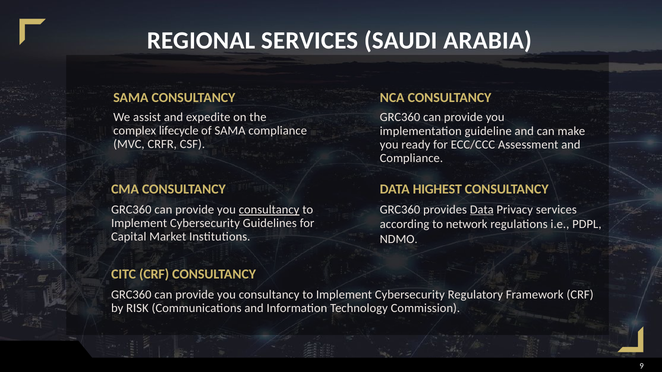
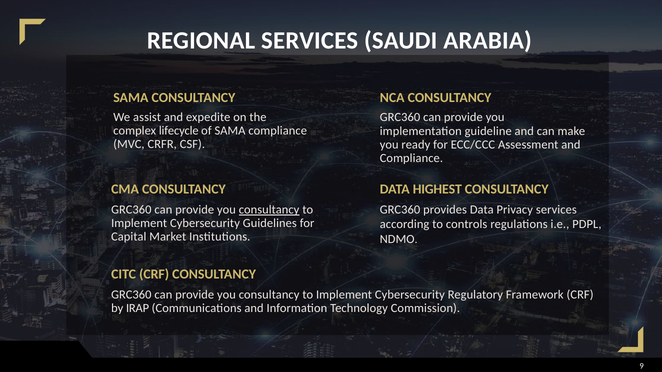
Data underline: present -> none (482, 210)
network: network -> controls (467, 225)
RISK: RISK -> IRAP (138, 308)
